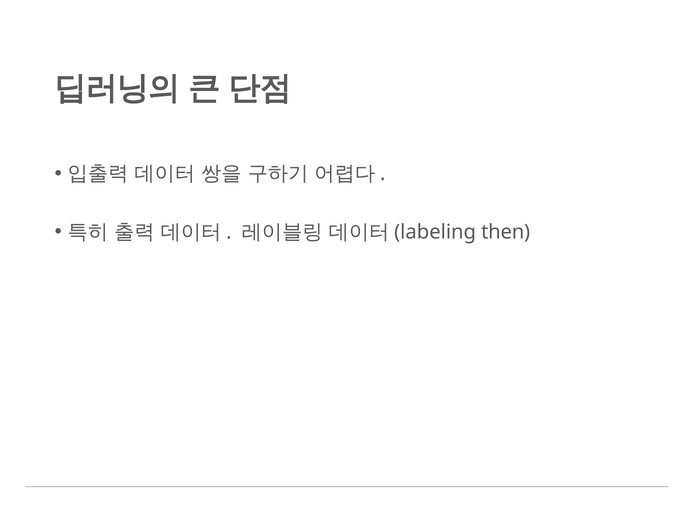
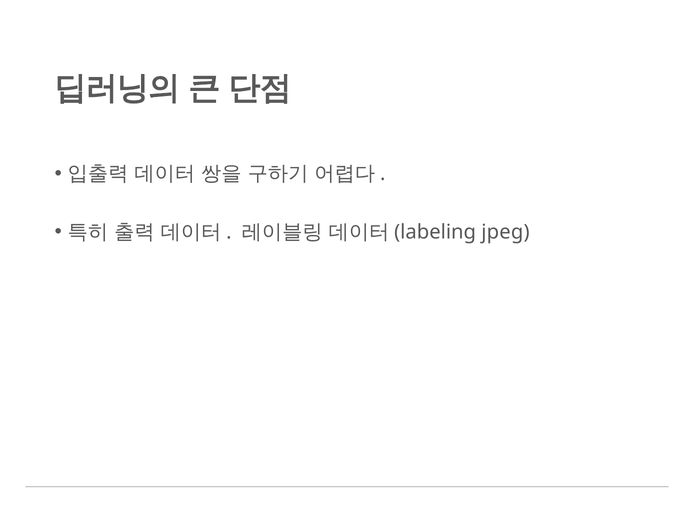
then: then -> jpeg (505, 232)
